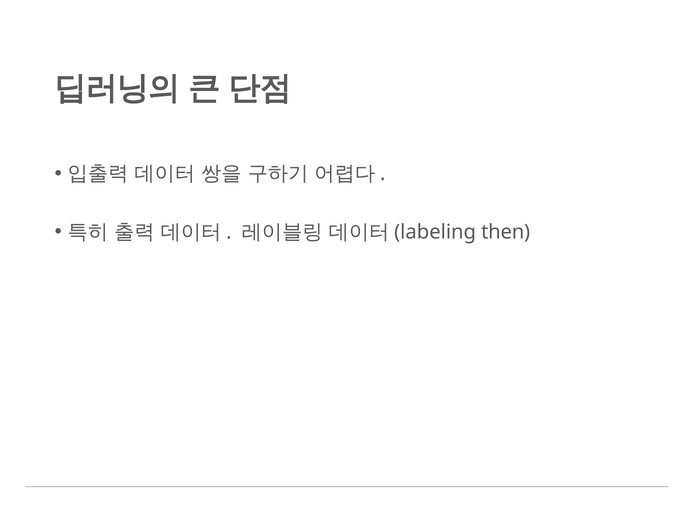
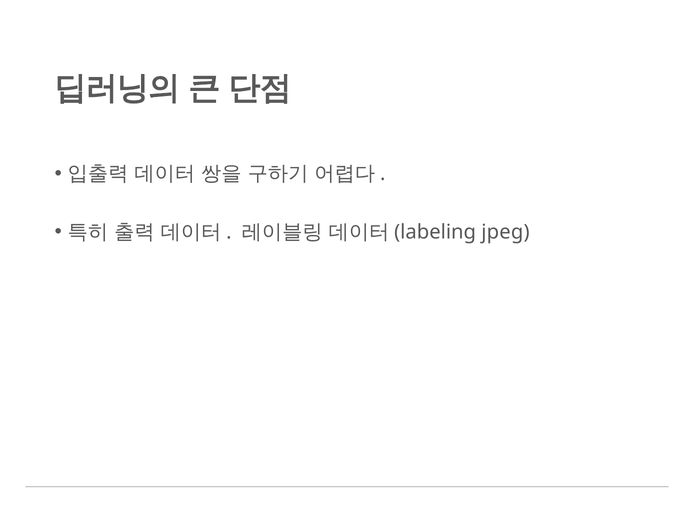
then: then -> jpeg (505, 232)
